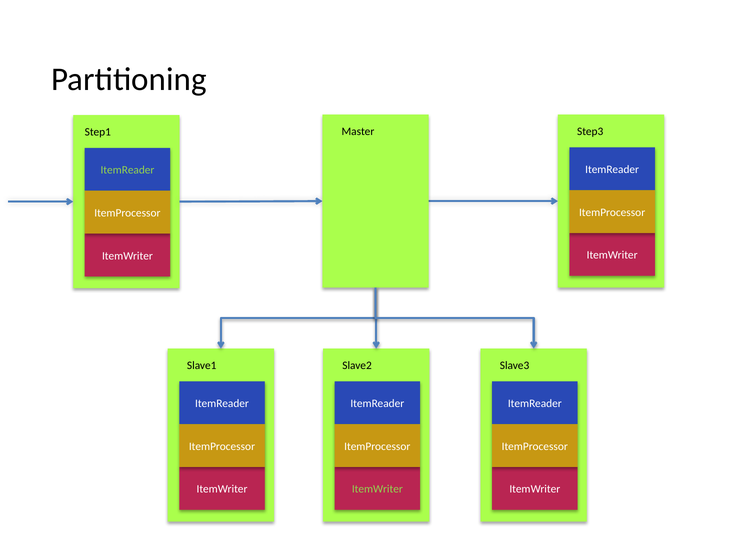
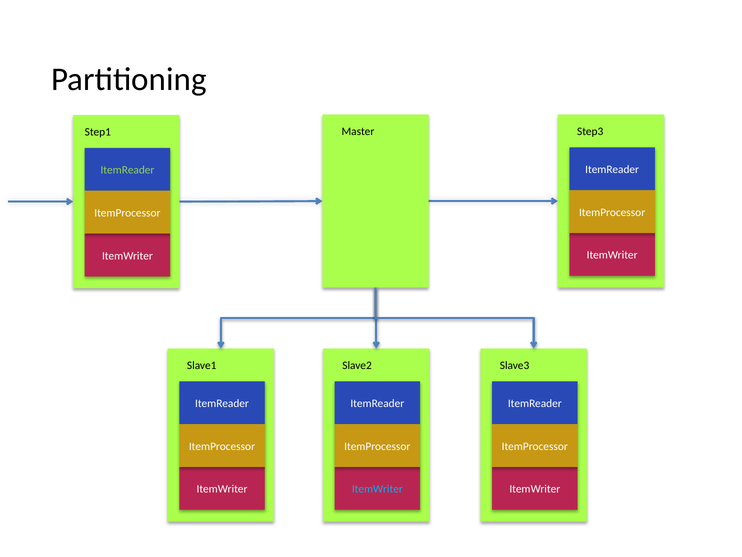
ItemWriter colour: light green -> light blue (377, 489)
